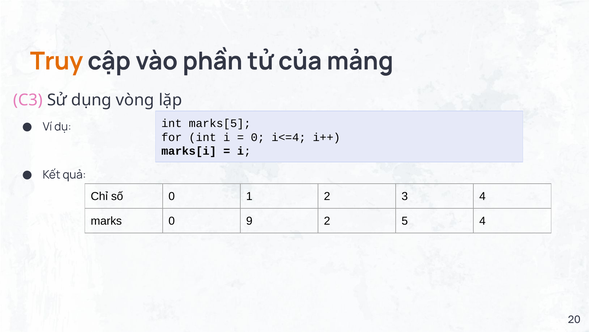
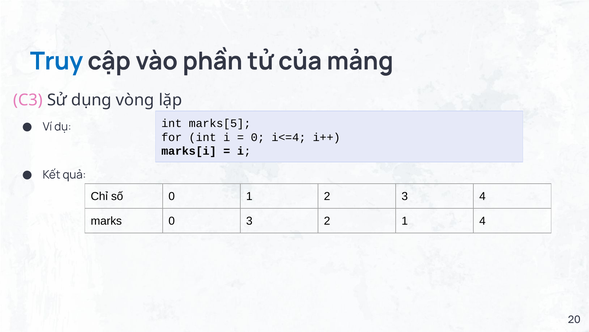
Truy colour: orange -> blue (57, 61)
0 9: 9 -> 3 (249, 220)
2 5: 5 -> 1 (405, 220)
